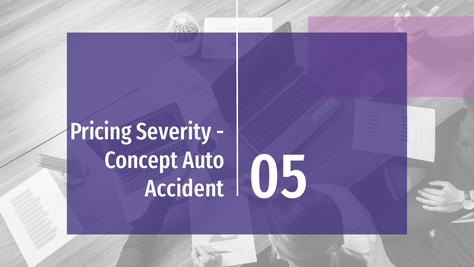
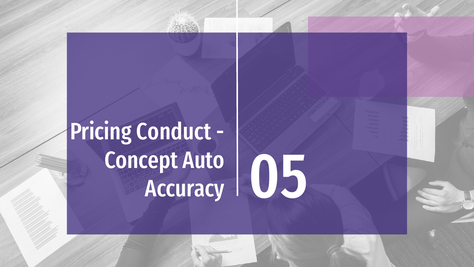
Severity: Severity -> Conduct (174, 132)
Accident: Accident -> Accuracy (185, 188)
